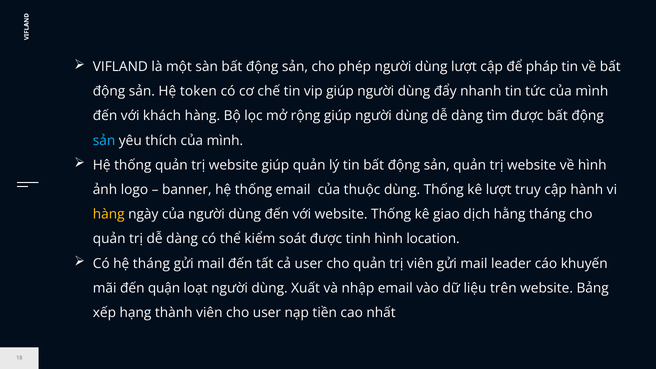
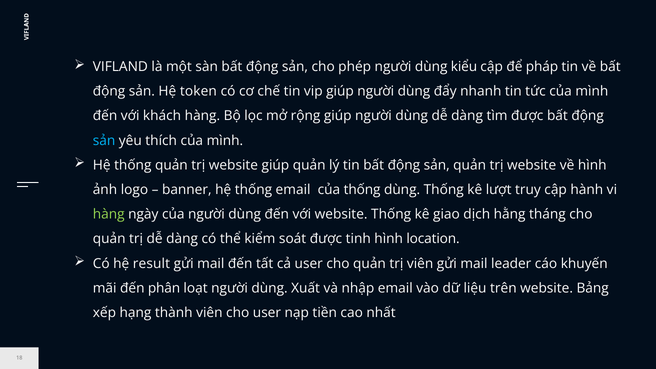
dùng lượt: lượt -> kiểu (464, 67)
của thuộc: thuộc -> thống (362, 190)
hàng colour: yellow -> light green (109, 214)
hệ tháng: tháng -> result (151, 264)
quận: quận -> phân (164, 288)
